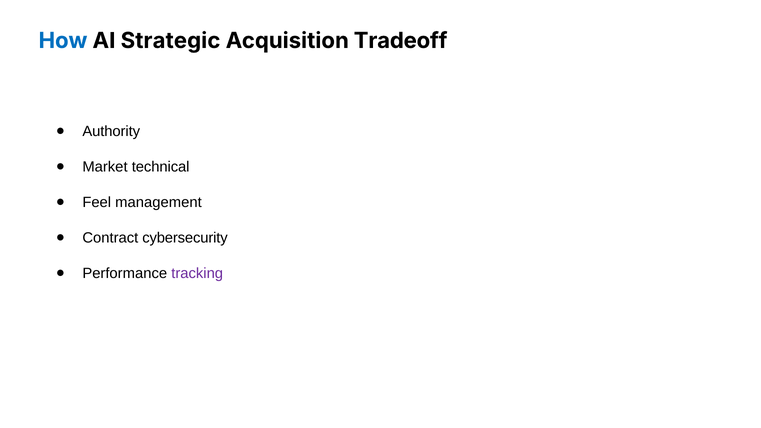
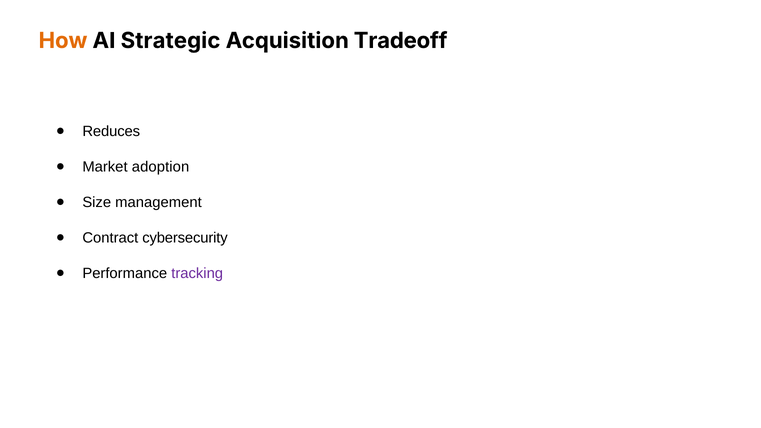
How colour: blue -> orange (63, 41)
Authority: Authority -> Reduces (111, 131)
technical: technical -> adoption (161, 167)
Feel: Feel -> Size (97, 202)
